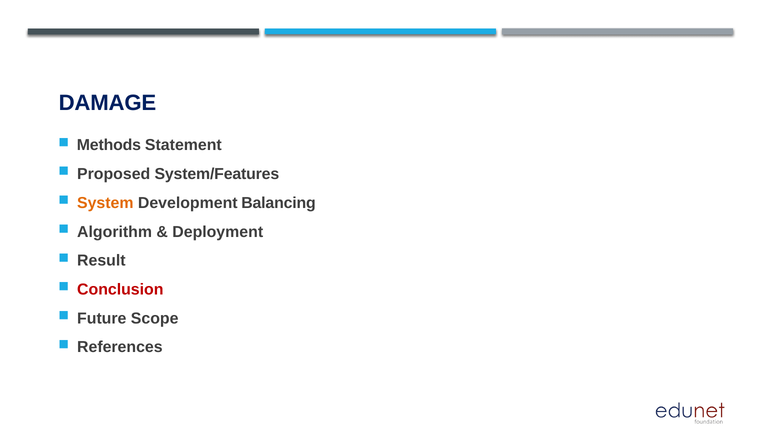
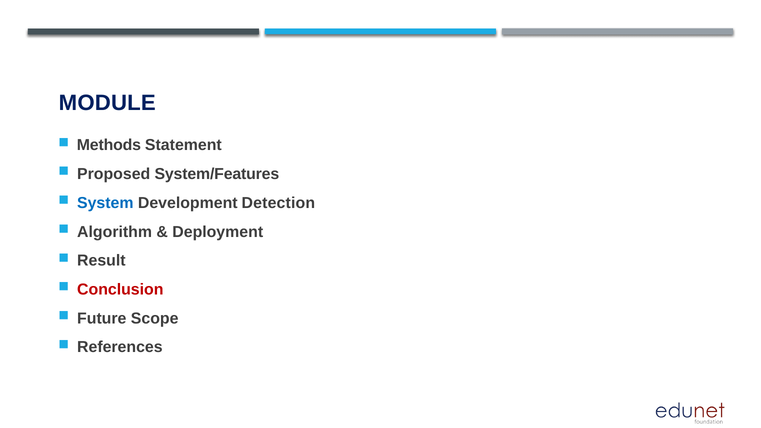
DAMAGE: DAMAGE -> MODULE (107, 103)
System colour: orange -> blue (105, 203)
Balancing: Balancing -> Detection (278, 203)
